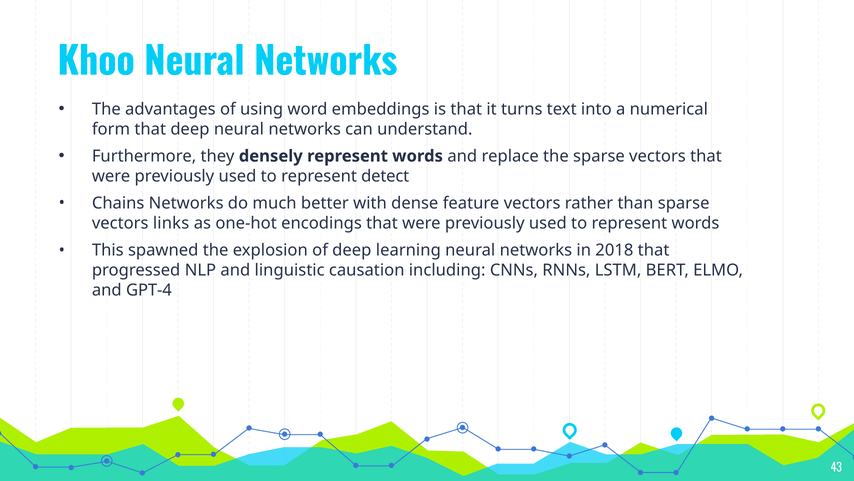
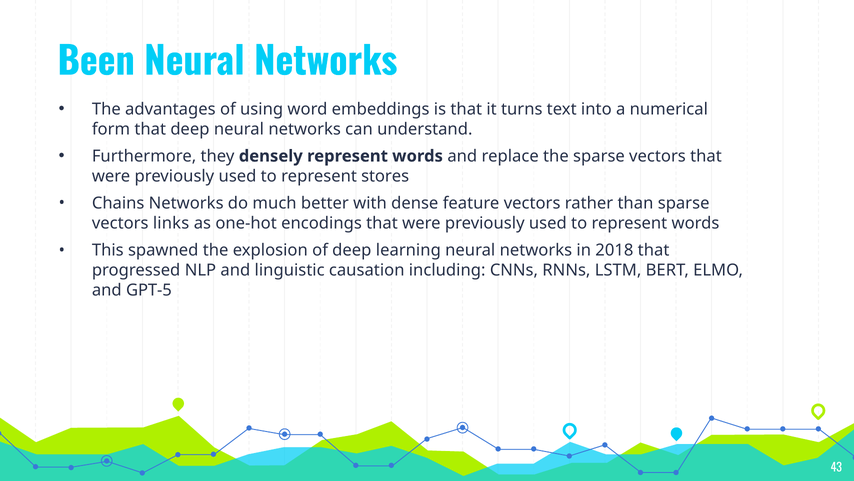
Khoo: Khoo -> Been (96, 62)
detect: detect -> stores (385, 176)
GPT-4: GPT-4 -> GPT-5 (149, 290)
